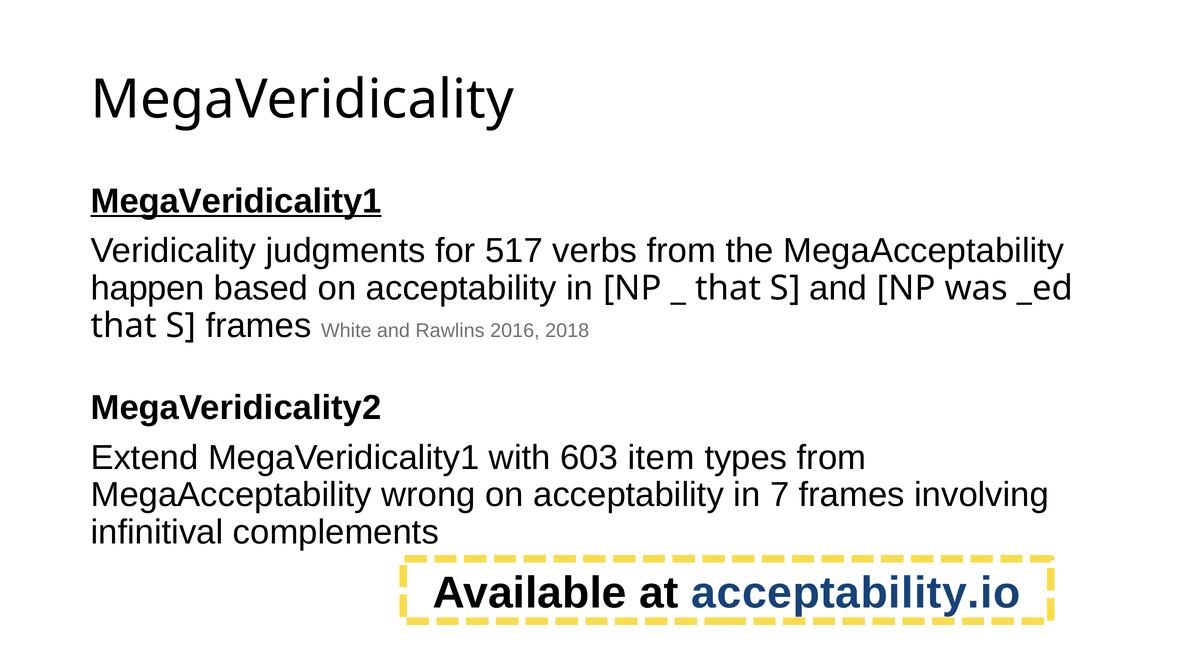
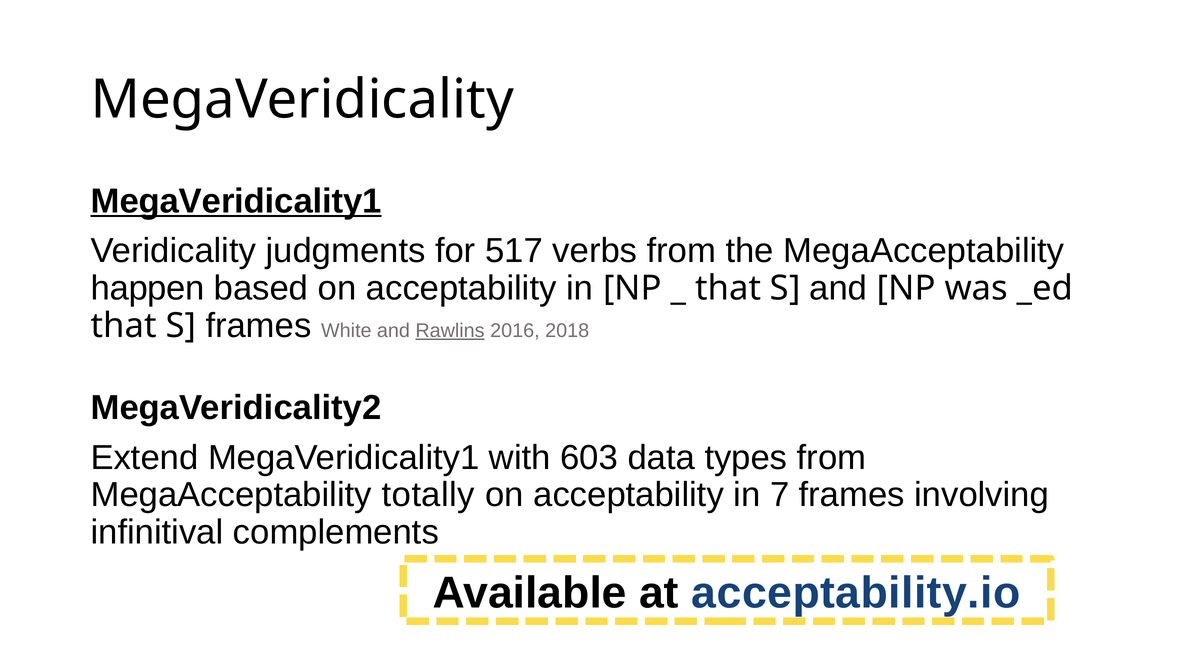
Rawlins underline: none -> present (450, 331)
item: item -> data (661, 458)
wrong: wrong -> totally (428, 495)
